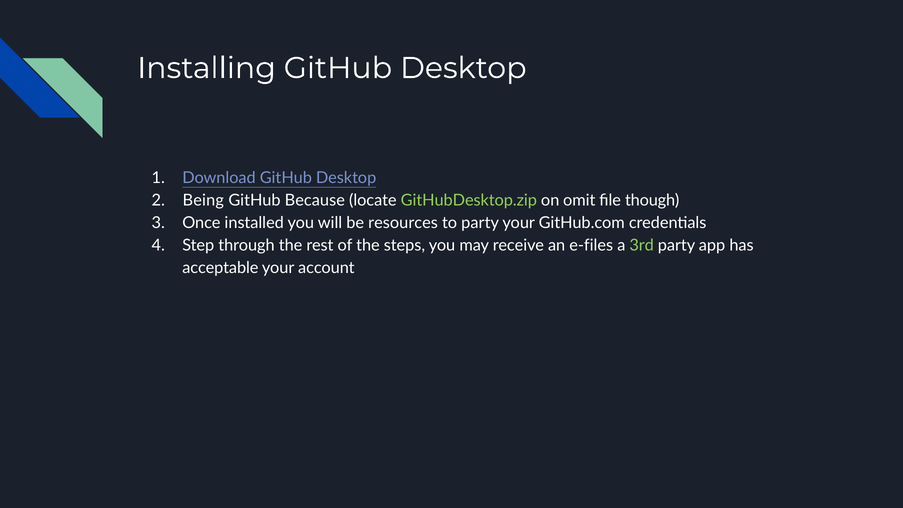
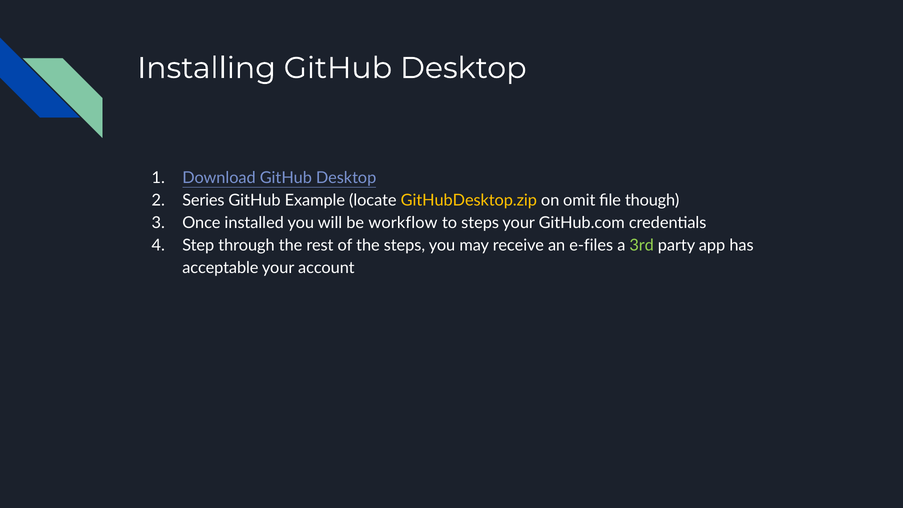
Being: Being -> Series (203, 200)
Because: Because -> Example (315, 200)
GitHubDesktop.zip colour: light green -> yellow (469, 200)
resources: resources -> workflow (403, 223)
to party: party -> steps (480, 223)
